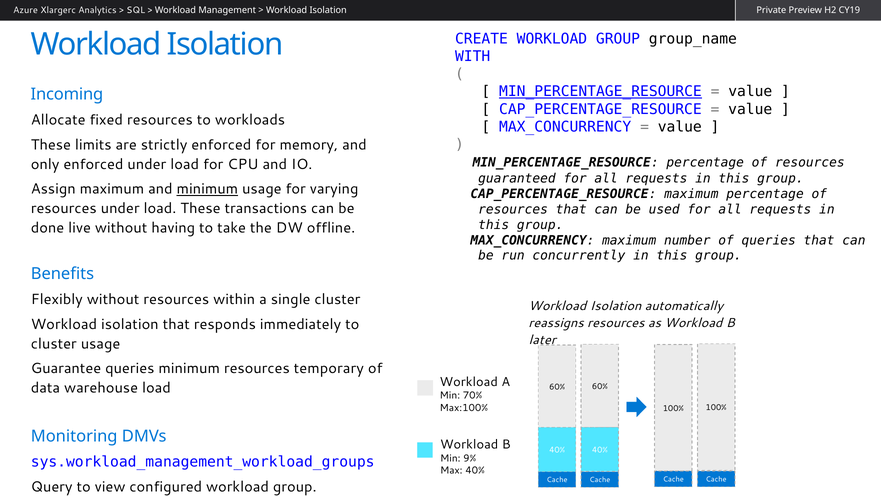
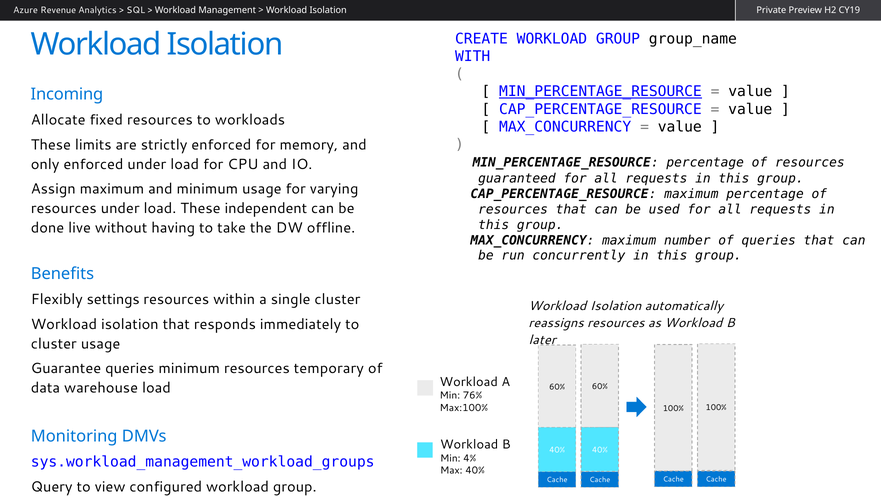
Xlargerc: Xlargerc -> Revenue (58, 10)
minimum underline: present -> none (207, 189)
transactions: transactions -> independent (266, 208)
Flexibly without: without -> settings (113, 299)
70%: 70% -> 76% (473, 395)
9%: 9% -> 4% (470, 458)
